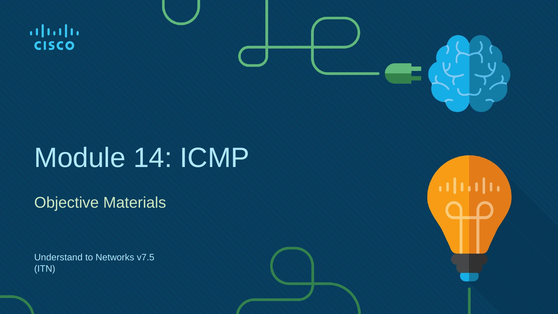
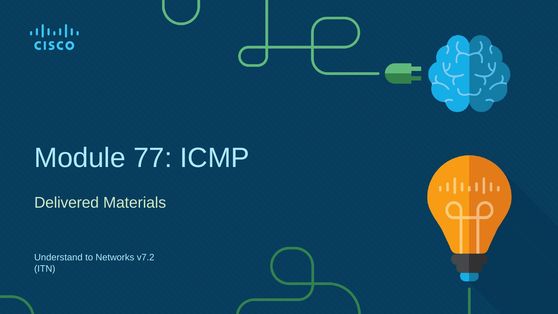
14: 14 -> 77 (153, 158)
Objective: Objective -> Delivered (67, 203)
v7.5: v7.5 -> v7.2 (146, 257)
